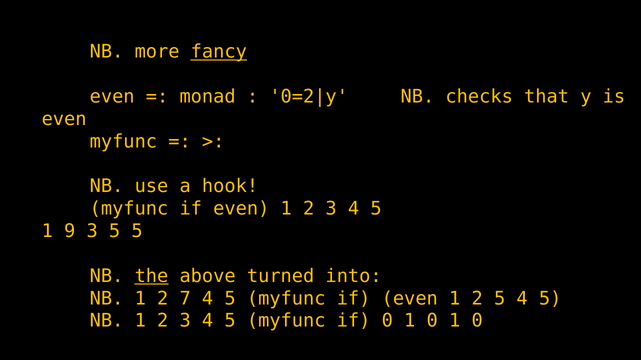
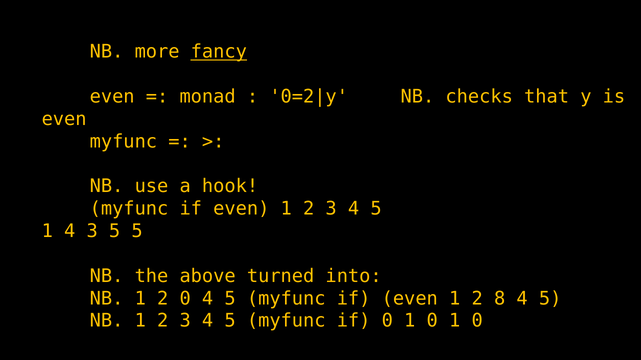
1 9: 9 -> 4 (70, 231)
the underline: present -> none (151, 276)
2 7: 7 -> 0 (185, 299)
2 5: 5 -> 8 (500, 299)
